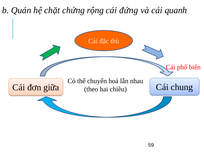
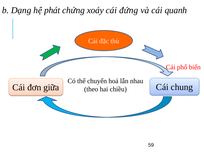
Quán: Quán -> Dạng (21, 10)
chặt: chặt -> phát (52, 10)
rộng: rộng -> xoáy (95, 10)
